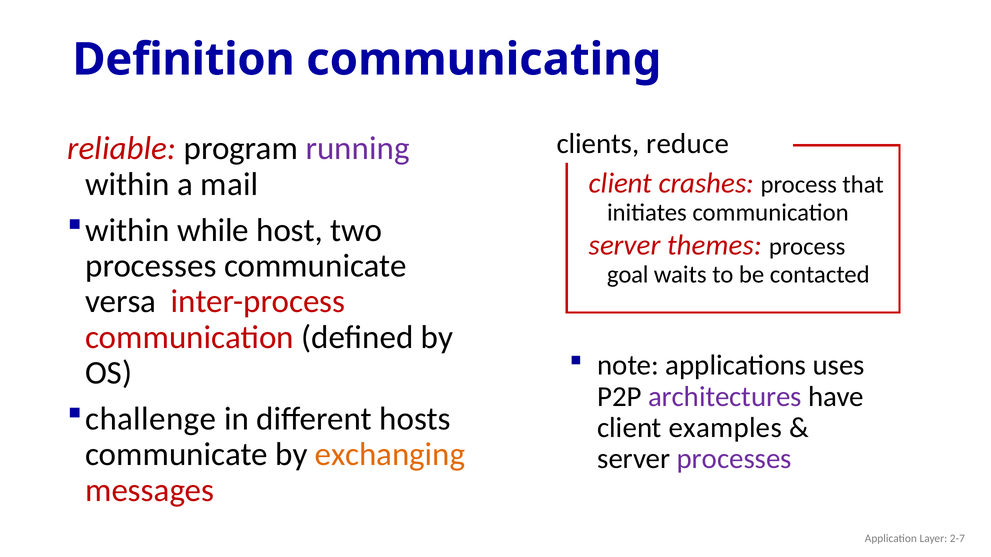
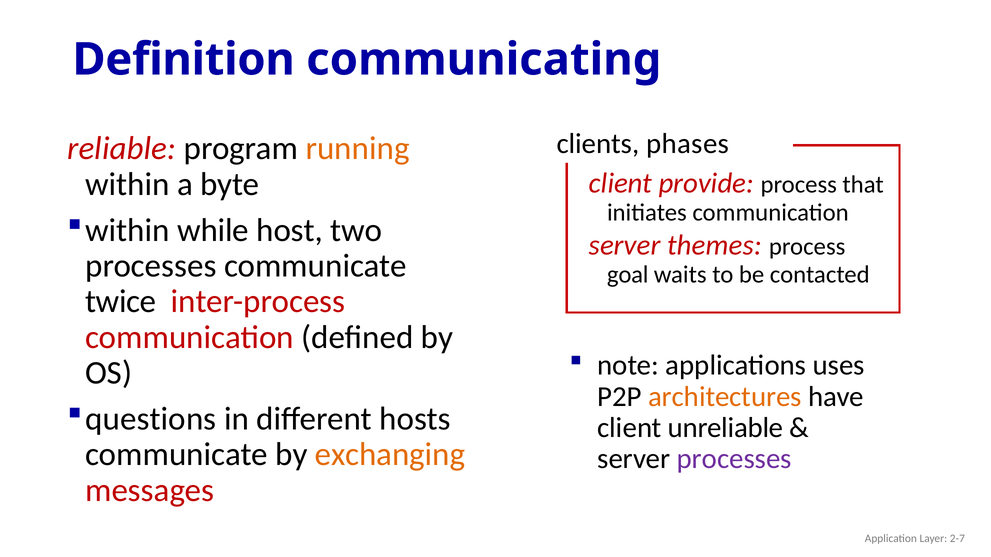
reduce: reduce -> phases (688, 144)
running colour: purple -> orange (358, 149)
mail: mail -> byte (230, 184)
crashes: crashes -> provide (706, 184)
versa: versa -> twice (121, 302)
architectures colour: purple -> orange (725, 397)
challenge: challenge -> questions (151, 419)
examples: examples -> unreliable (726, 428)
